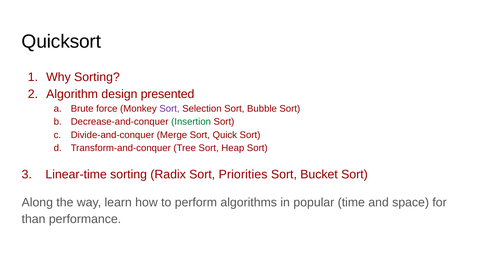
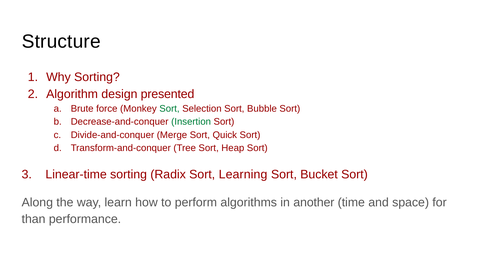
Quicksort: Quicksort -> Structure (61, 42)
Sort colour: purple -> green (169, 109)
Priorities: Priorities -> Learning (243, 175)
popular: popular -> another (314, 202)
